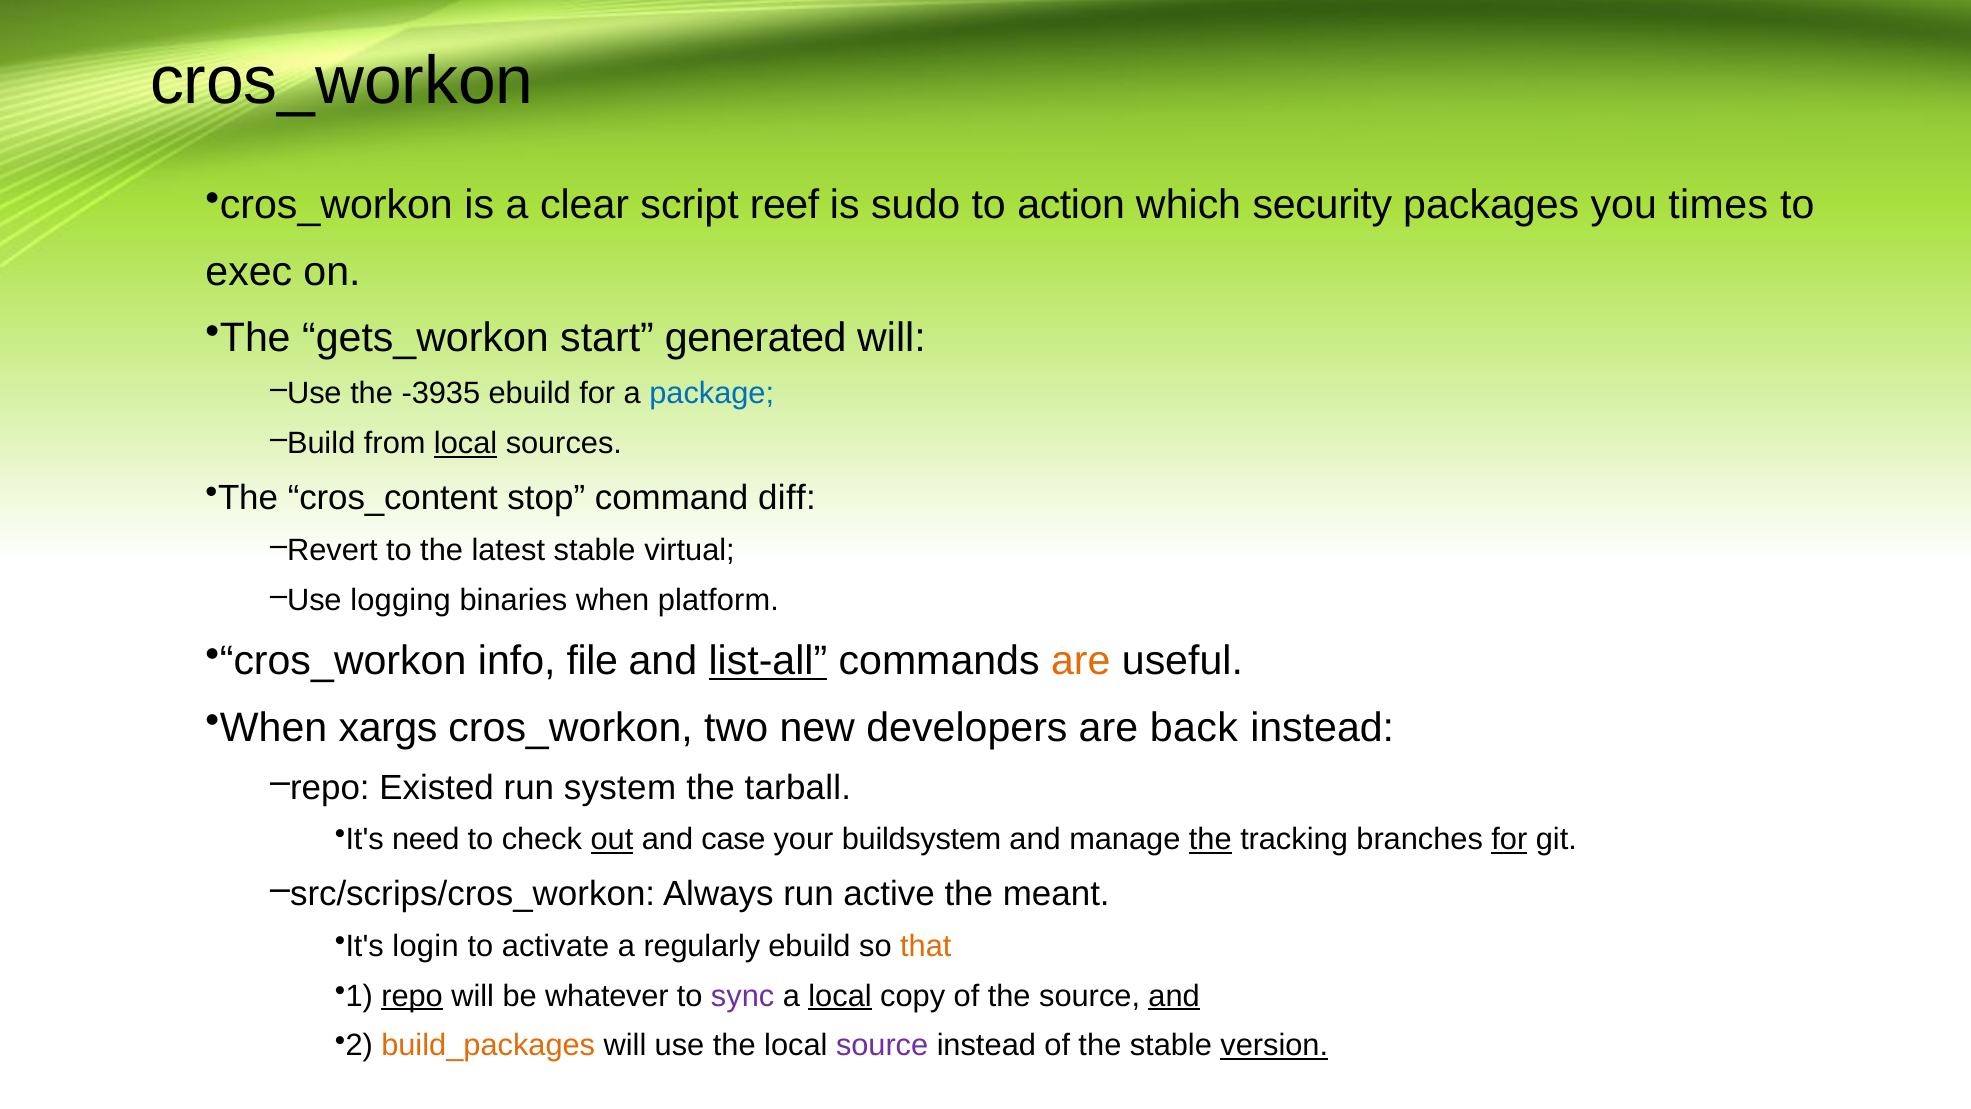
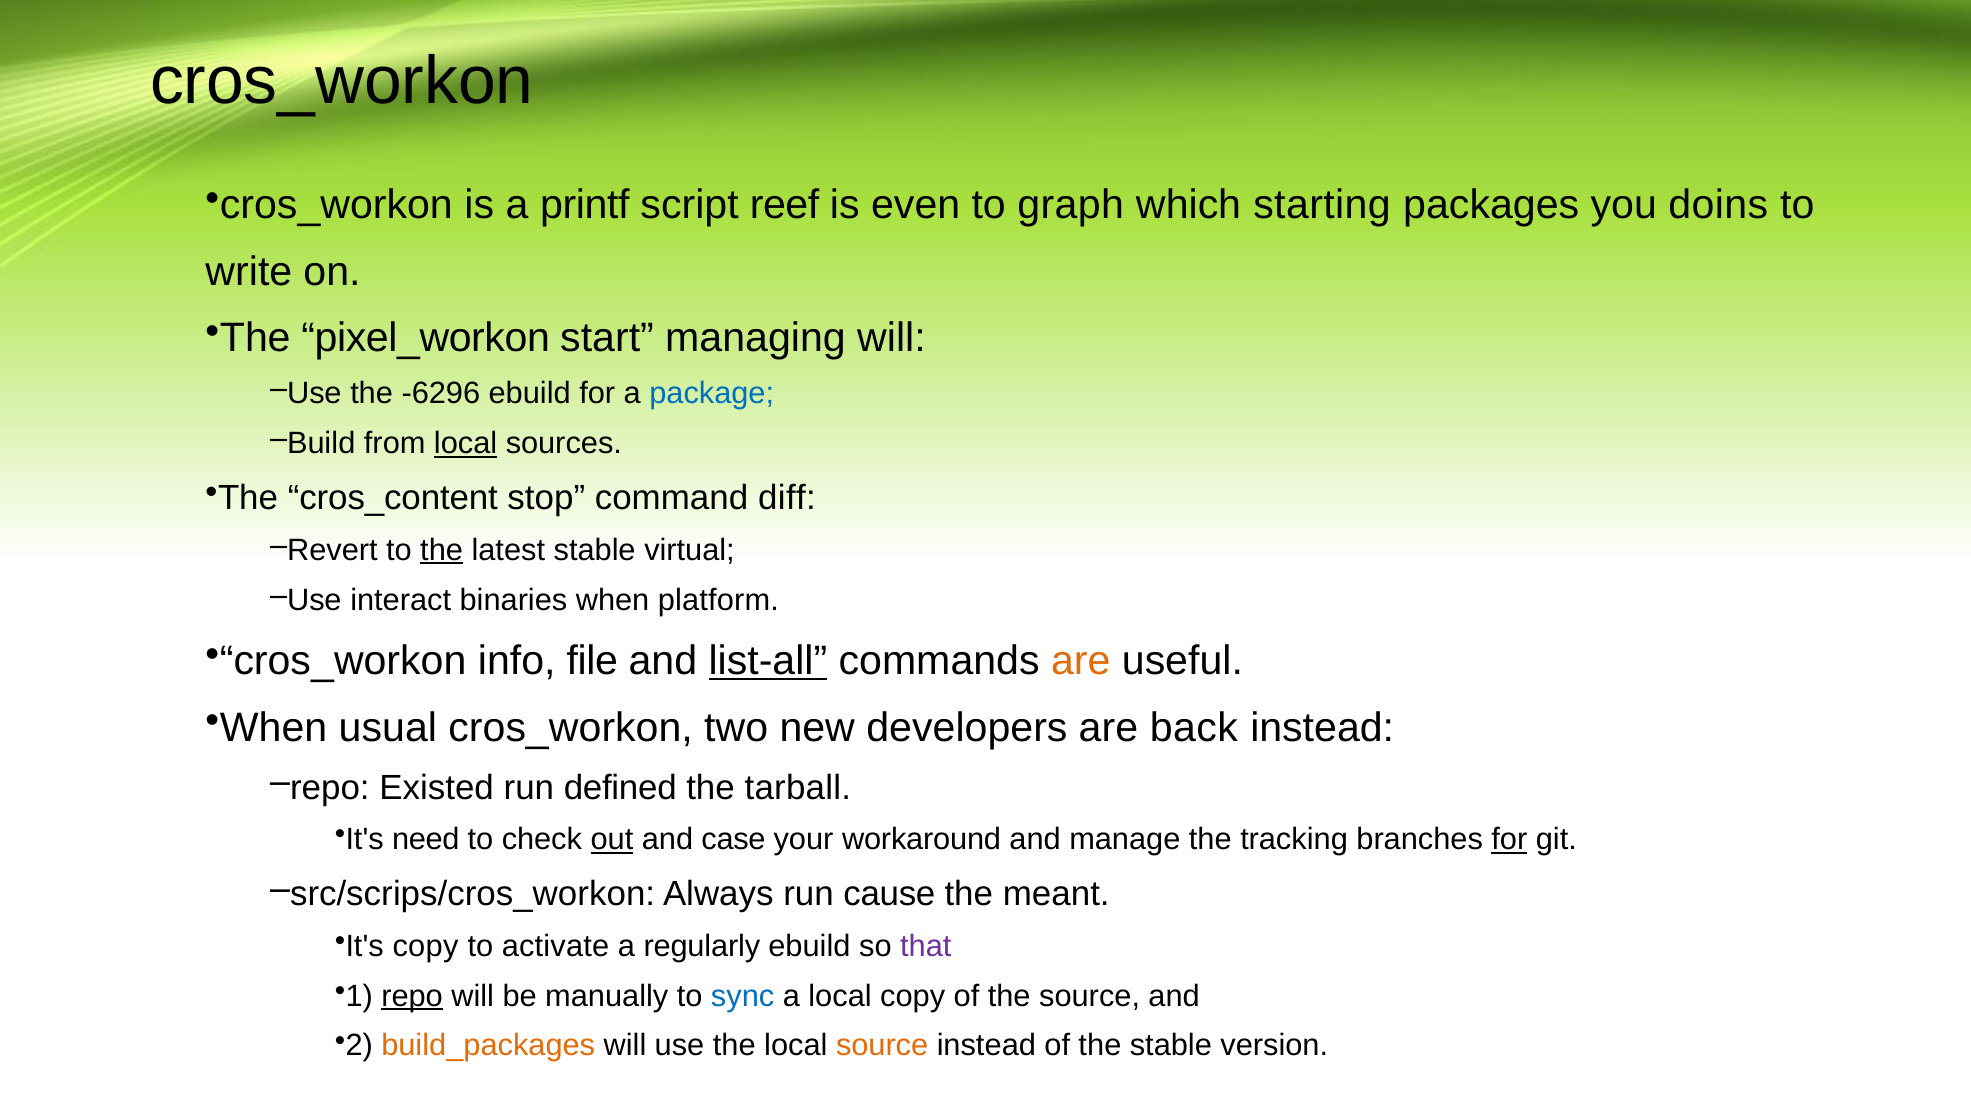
clear: clear -> printf (585, 205)
sudo: sudo -> even (916, 205)
action: action -> graph (1071, 205)
security: security -> starting (1322, 205)
times: times -> doins (1718, 205)
exec: exec -> write (249, 272)
gets_workon: gets_workon -> pixel_workon (426, 338)
generated: generated -> managing (756, 338)
-3935: -3935 -> -6296 (441, 394)
the underline: none -> present (442, 550)
logging: logging -> interact (401, 600)
xargs: xargs -> usual (388, 727)
system: system -> defined (620, 787)
buildsystem: buildsystem -> workaround (922, 839)
the underline: present -> none (1210, 839)
active: active -> cause (889, 894)
It's login: login -> copy (426, 946)
that colour: orange -> purple (926, 946)
whatever: whatever -> manually (607, 996)
sync colour: purple -> blue (743, 996)
local underline: present -> none (840, 996)
and underline: present -> none (1174, 996)
source colour: purple -> orange (882, 1045)
version underline: present -> none (1274, 1045)
